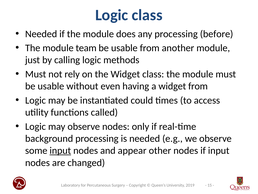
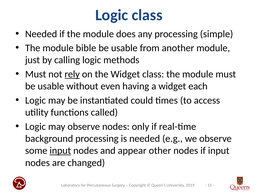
before: before -> simple (217, 34)
team: team -> bible (86, 48)
rely underline: none -> present (72, 74)
widget from: from -> each (198, 86)
